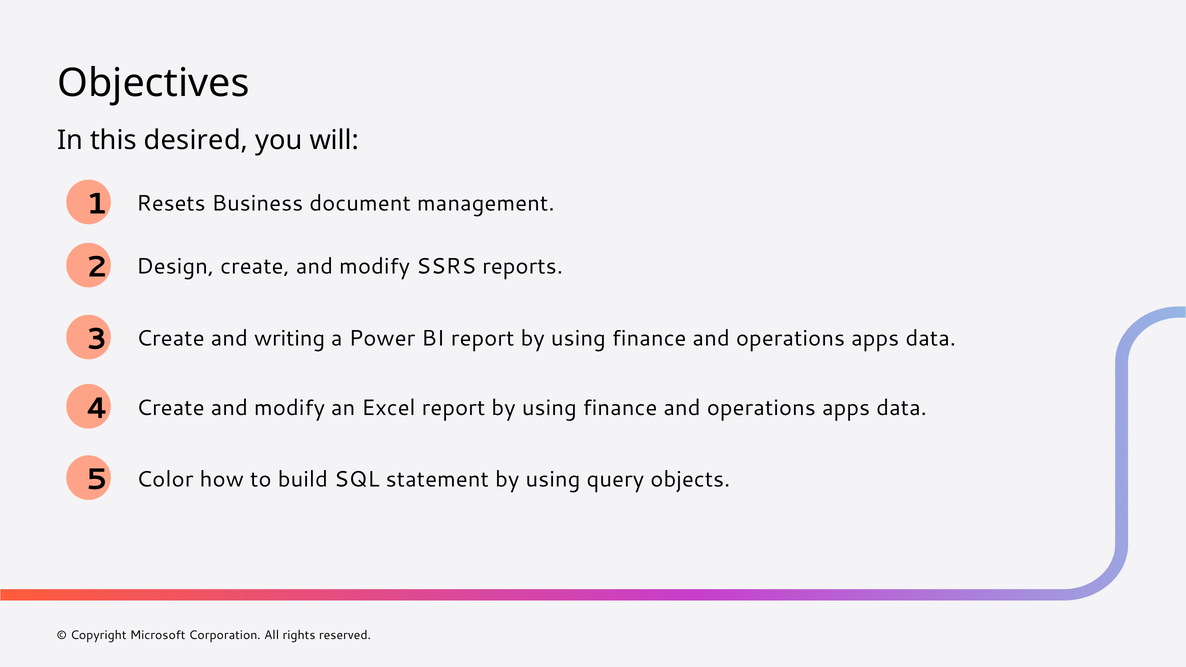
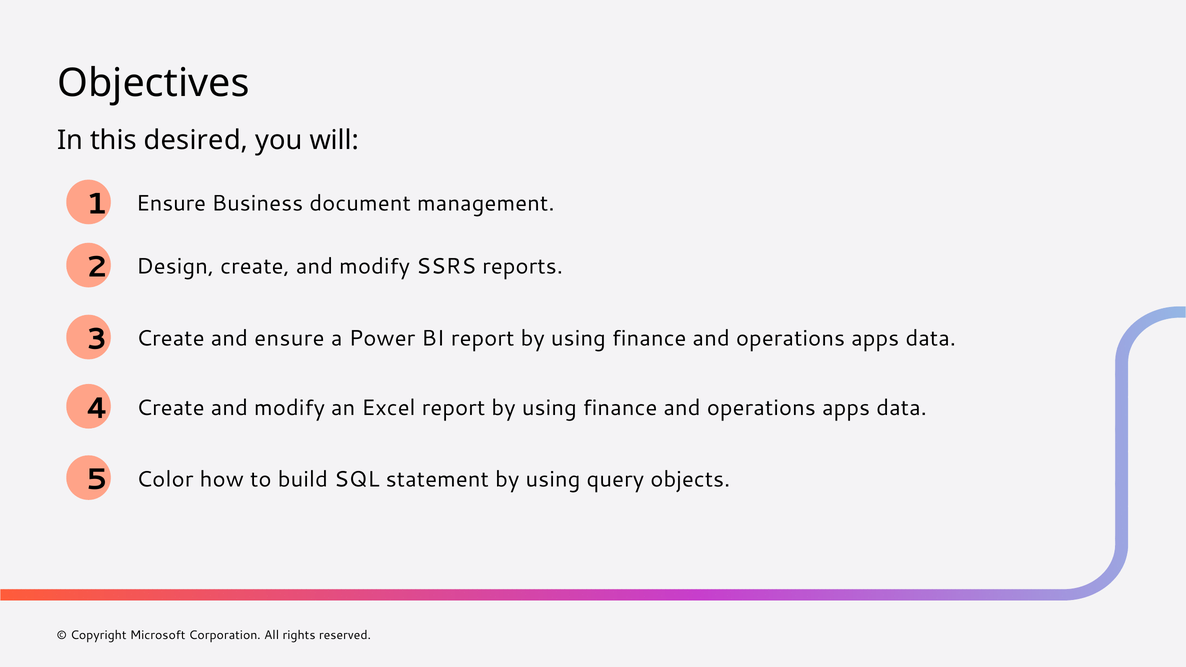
1 Resets: Resets -> Ensure (171, 204)
and writing: writing -> ensure (289, 339)
